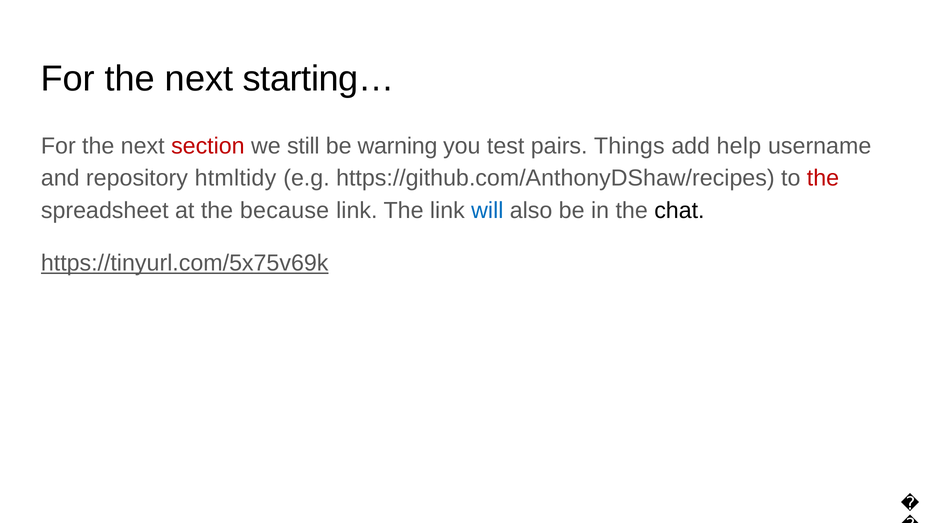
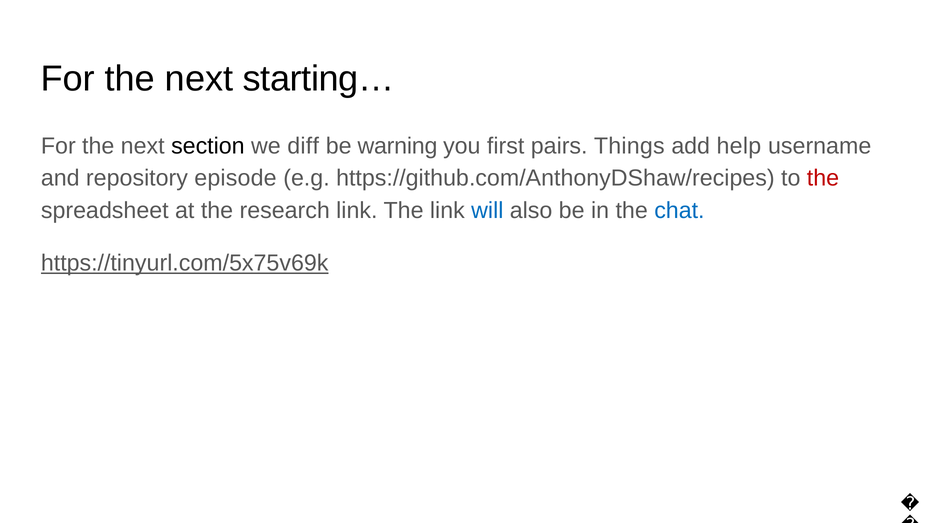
section colour: red -> black (208, 146)
still: still -> diff (303, 146)
test: test -> first (506, 146)
htmltidy: htmltidy -> episode (235, 178)
because: because -> research (285, 210)
chat colour: black -> blue (679, 210)
